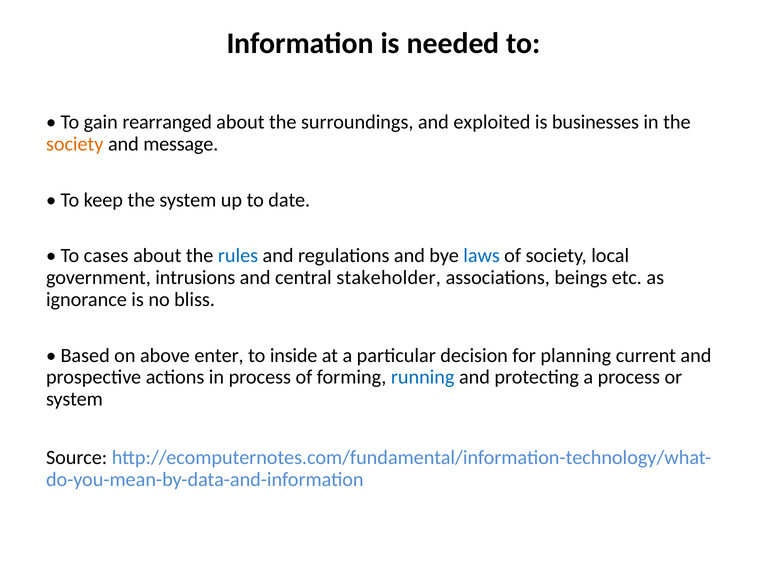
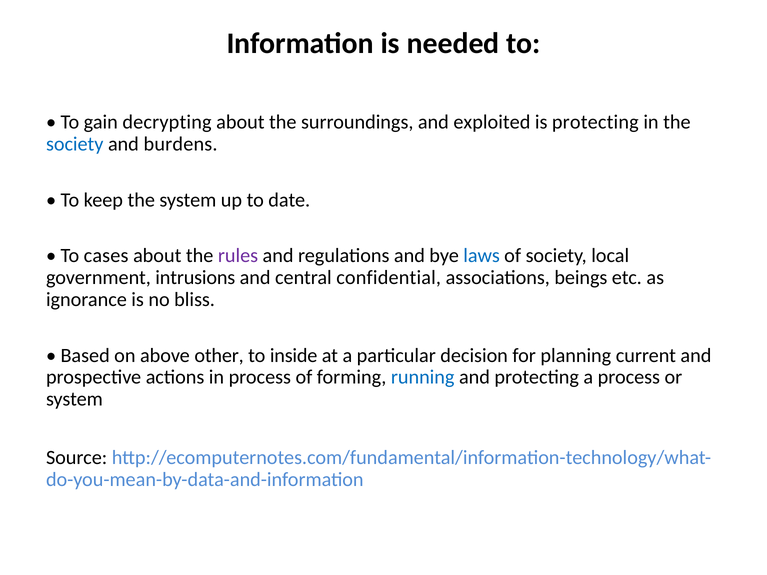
rearranged: rearranged -> decrypting (167, 122)
is businesses: businesses -> protecting (595, 122)
society colour: orange -> blue (75, 144)
message: message -> burdens (181, 144)
rules colour: blue -> purple (238, 256)
stakeholder: stakeholder -> confidential (389, 278)
enter: enter -> other (219, 356)
